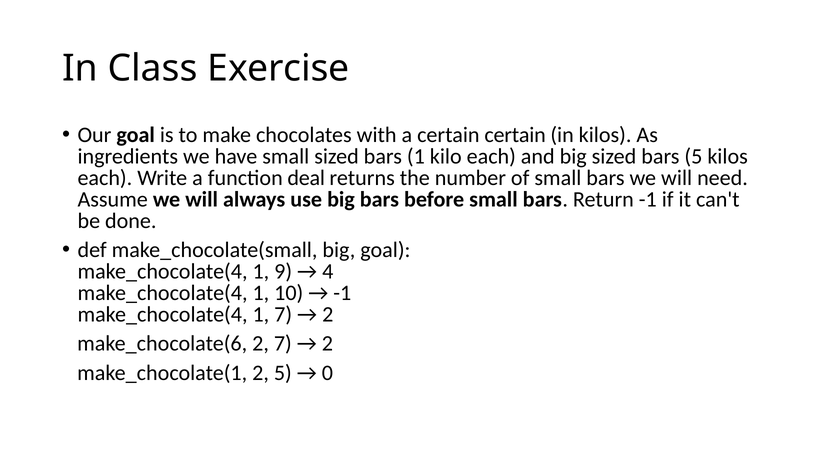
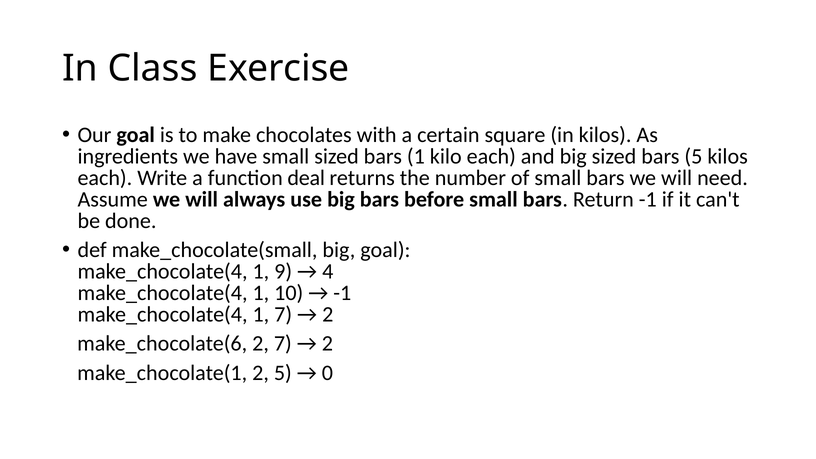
certain certain: certain -> square (515, 135)
